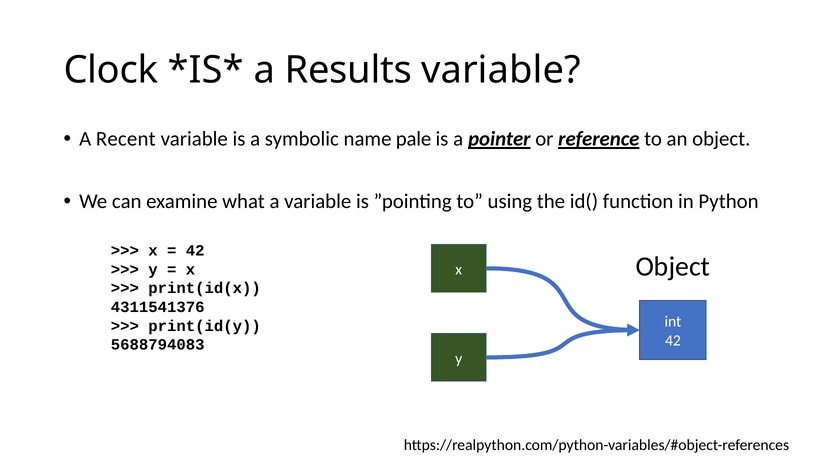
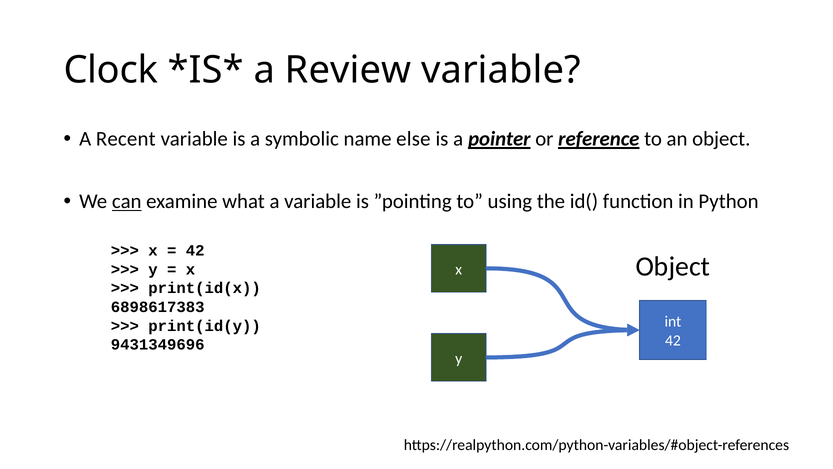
Results: Results -> Review (348, 70)
pale: pale -> else (413, 139)
can underline: none -> present (127, 201)
4311541376: 4311541376 -> 6898617383 (158, 307)
5688794083: 5688794083 -> 9431349696 (158, 344)
